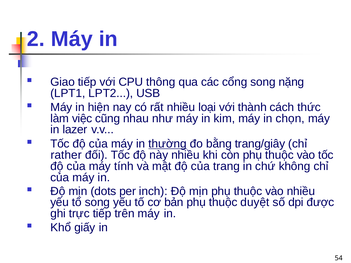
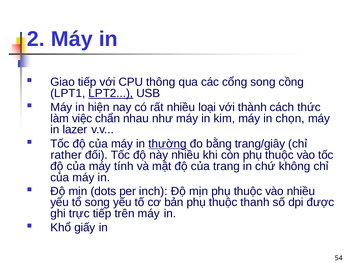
nặng: nặng -> cồng (291, 82)
LPT2 underline: none -> present (111, 93)
cũng: cũng -> chẩn (108, 119)
duyệt: duyệt -> thanh (255, 203)
